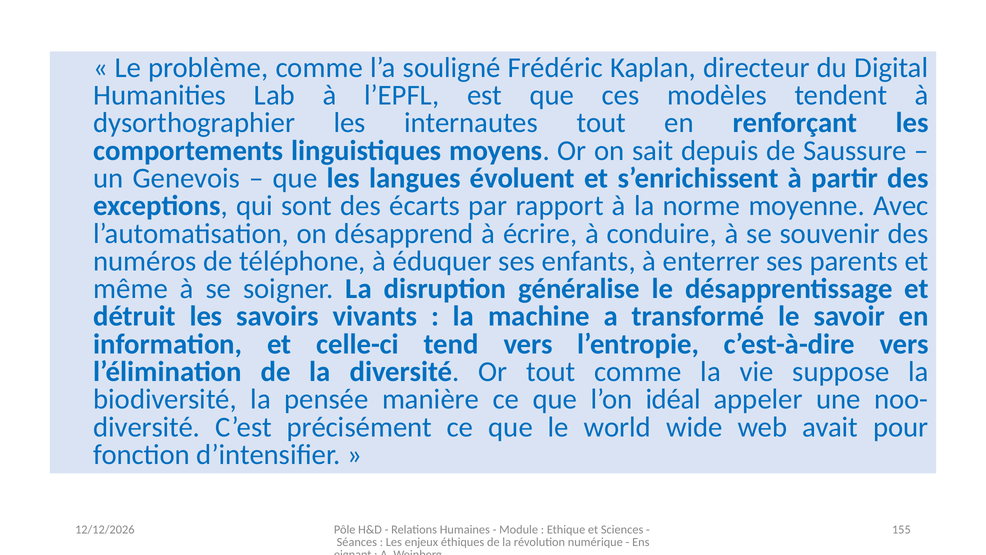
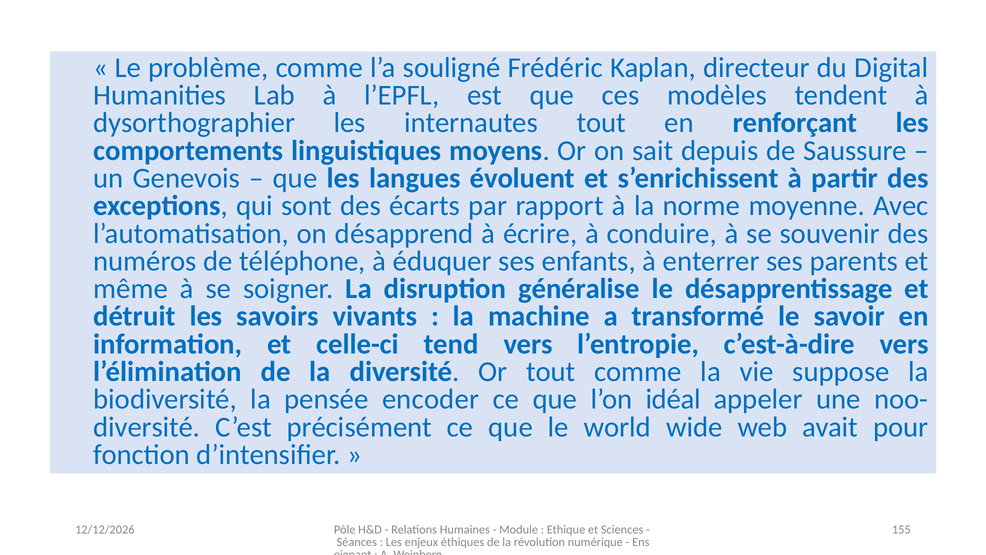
manière: manière -> encoder (431, 399)
